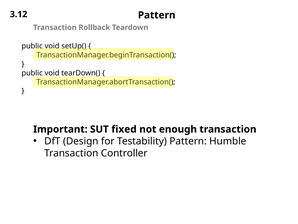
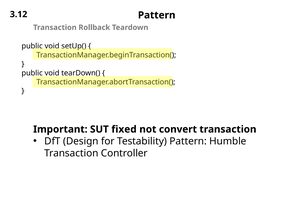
enough: enough -> convert (178, 129)
